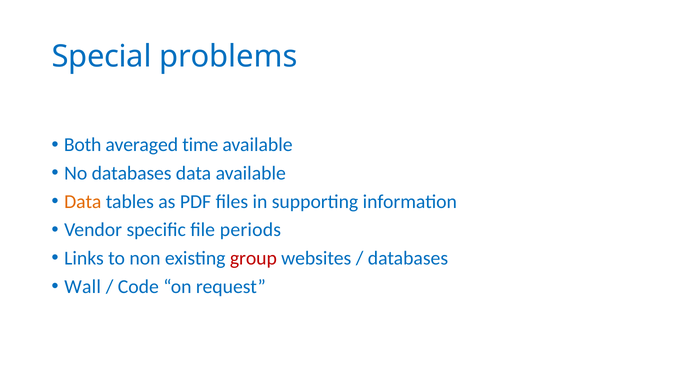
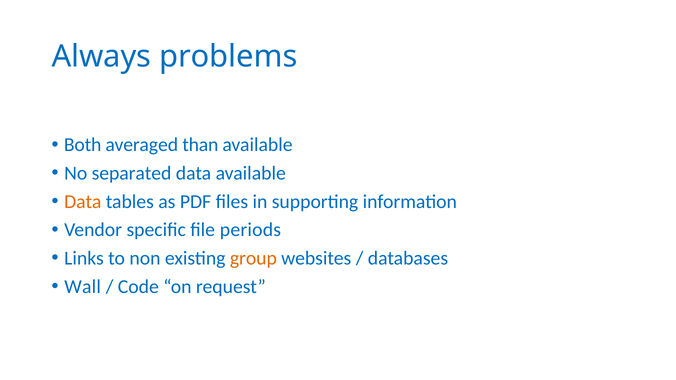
Special: Special -> Always (101, 57)
time: time -> than (200, 145)
No databases: databases -> separated (132, 173)
group colour: red -> orange (253, 258)
